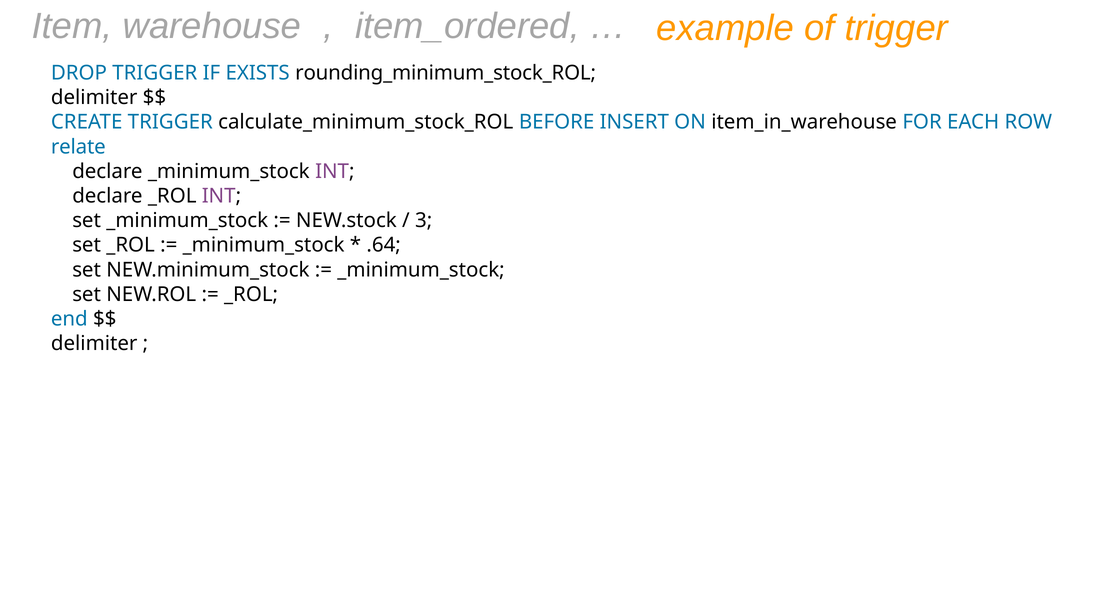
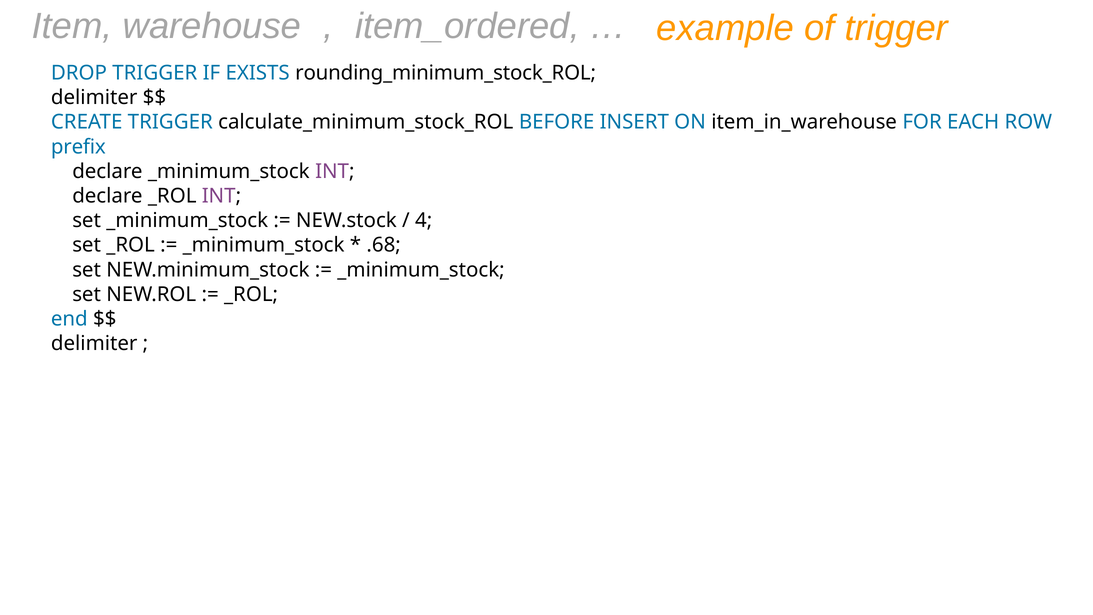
relate: relate -> prefix (78, 147)
3: 3 -> 4 (424, 221)
.64: .64 -> .68 (384, 245)
